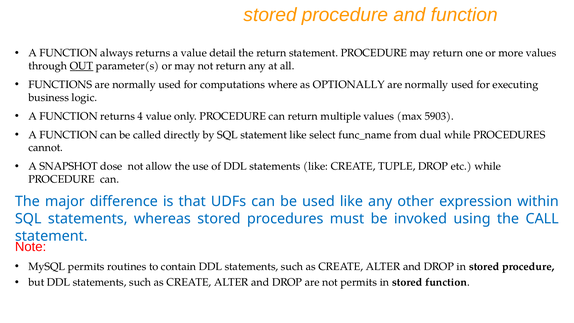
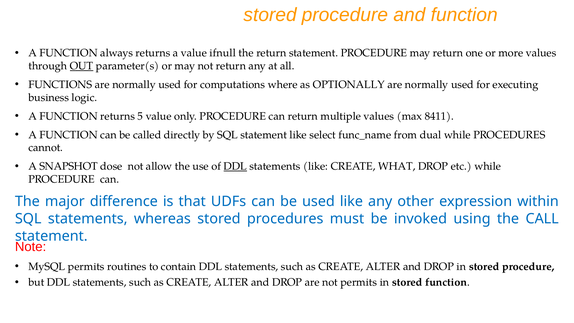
detail: detail -> ifnull (223, 53)
4: 4 -> 5 (140, 116)
5903: 5903 -> 8411 (439, 116)
DDL underline: none -> present (235, 166)
TUPLE: TUPLE -> WHAT (397, 166)
